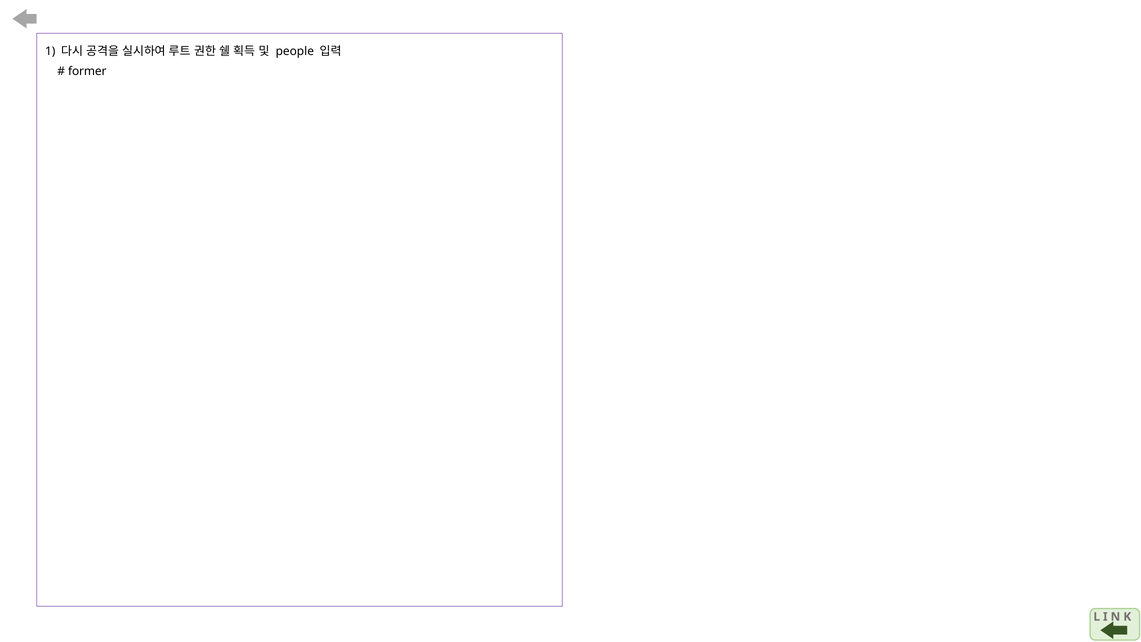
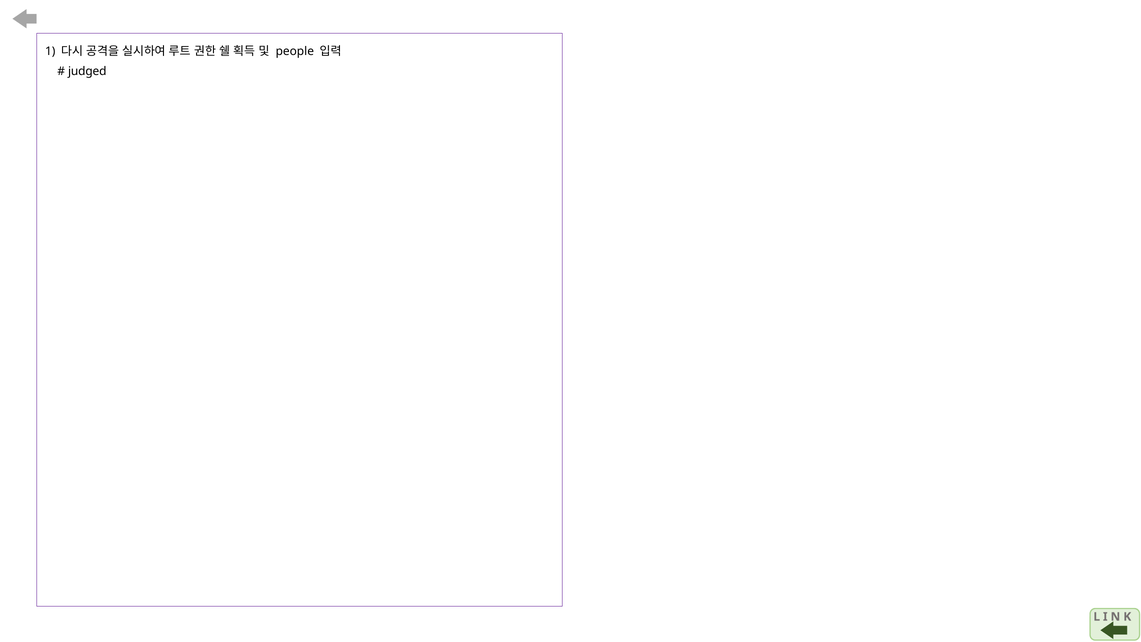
former: former -> judged (87, 71)
